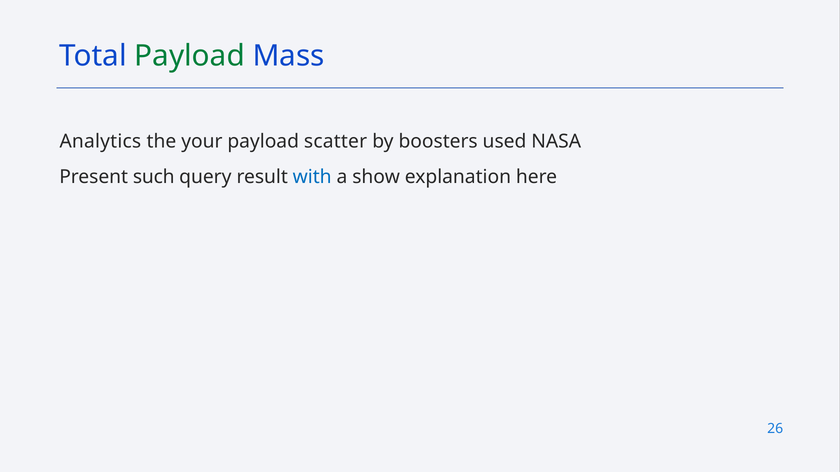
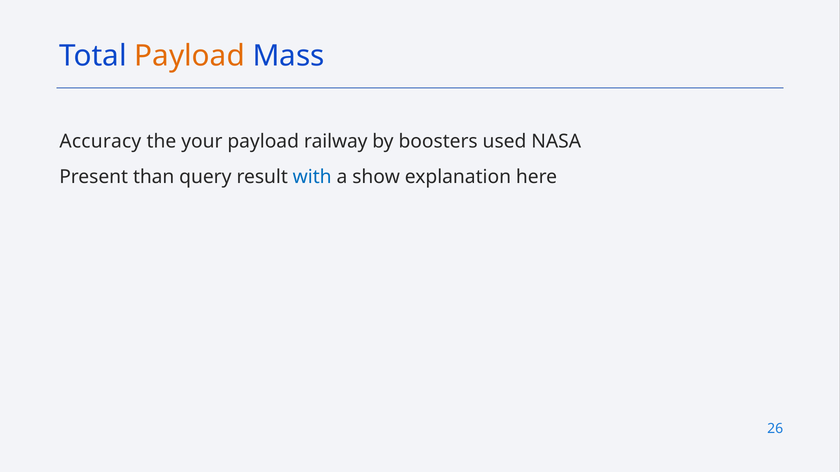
Payload colour: green -> orange (190, 56)
Analytics: Analytics -> Accuracy (100, 142)
scatter: scatter -> railway (336, 142)
such: such -> than (154, 177)
